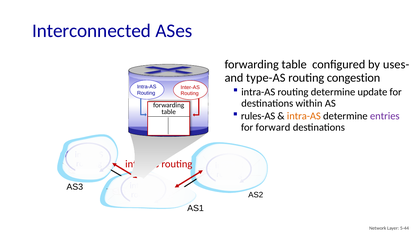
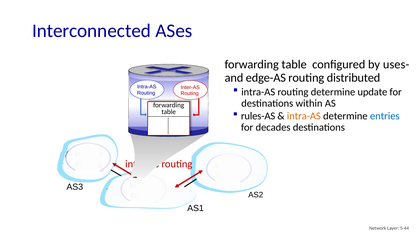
type-AS: type-AS -> edge-AS (266, 78)
congestion: congestion -> distributed (354, 78)
entries colour: purple -> blue (385, 116)
forward: forward -> decades (273, 128)
